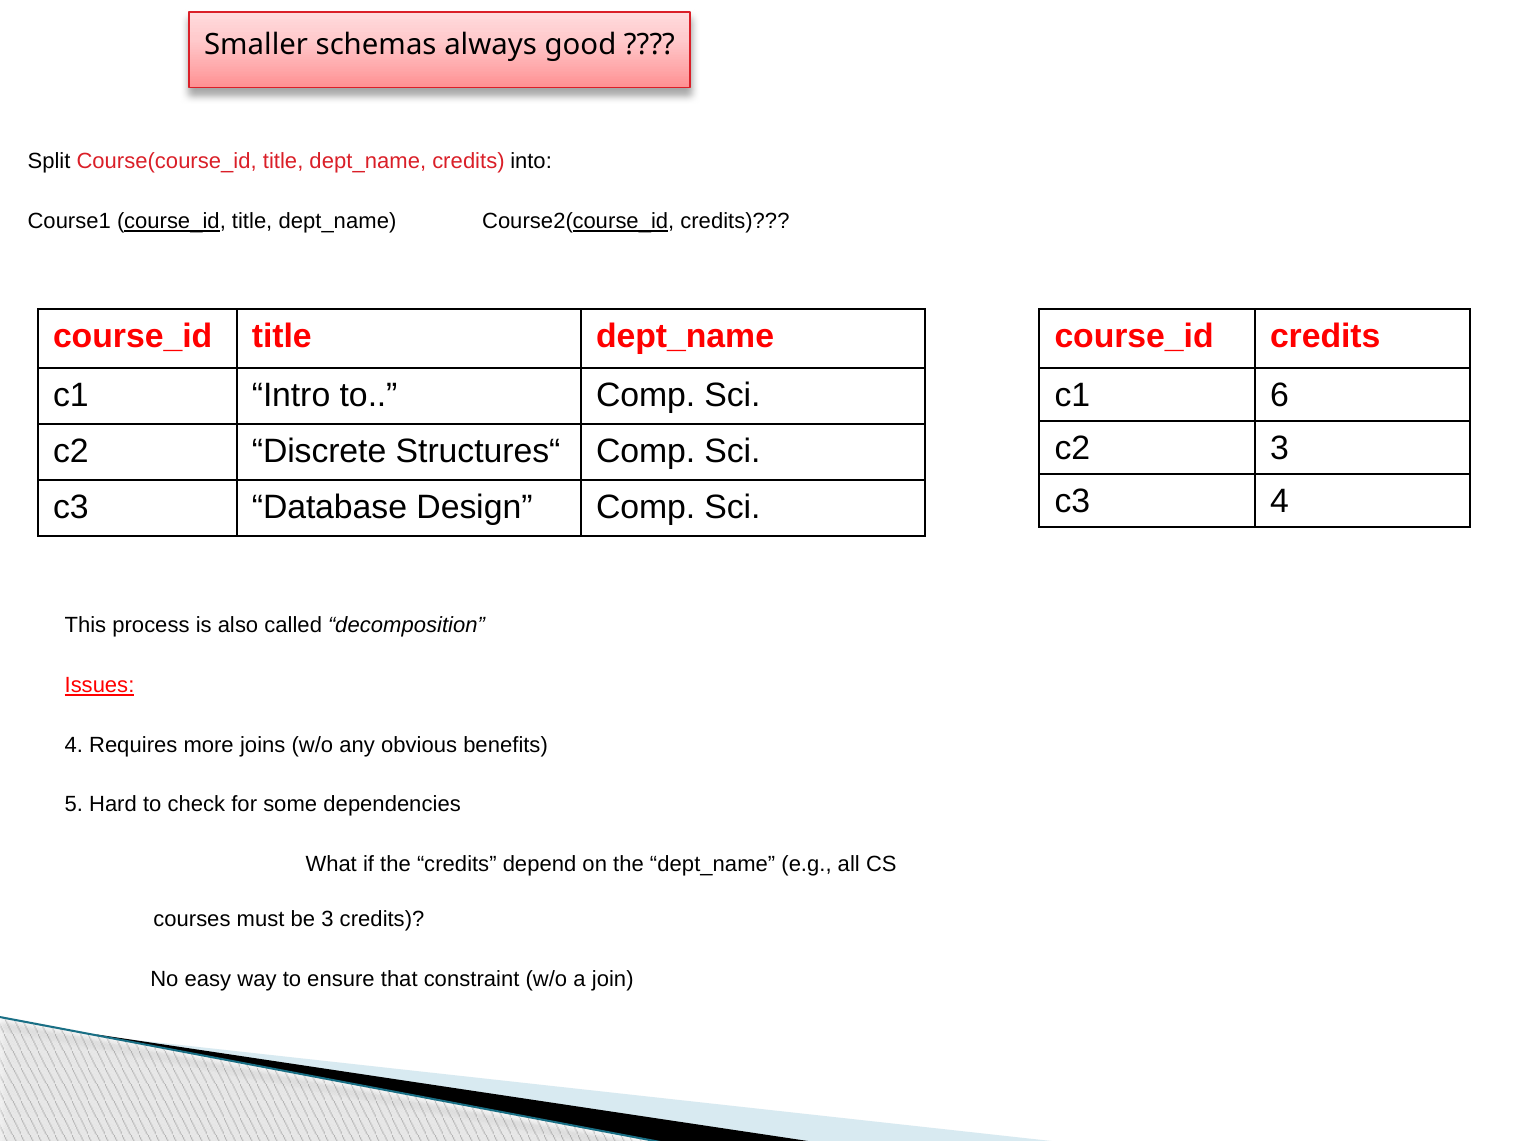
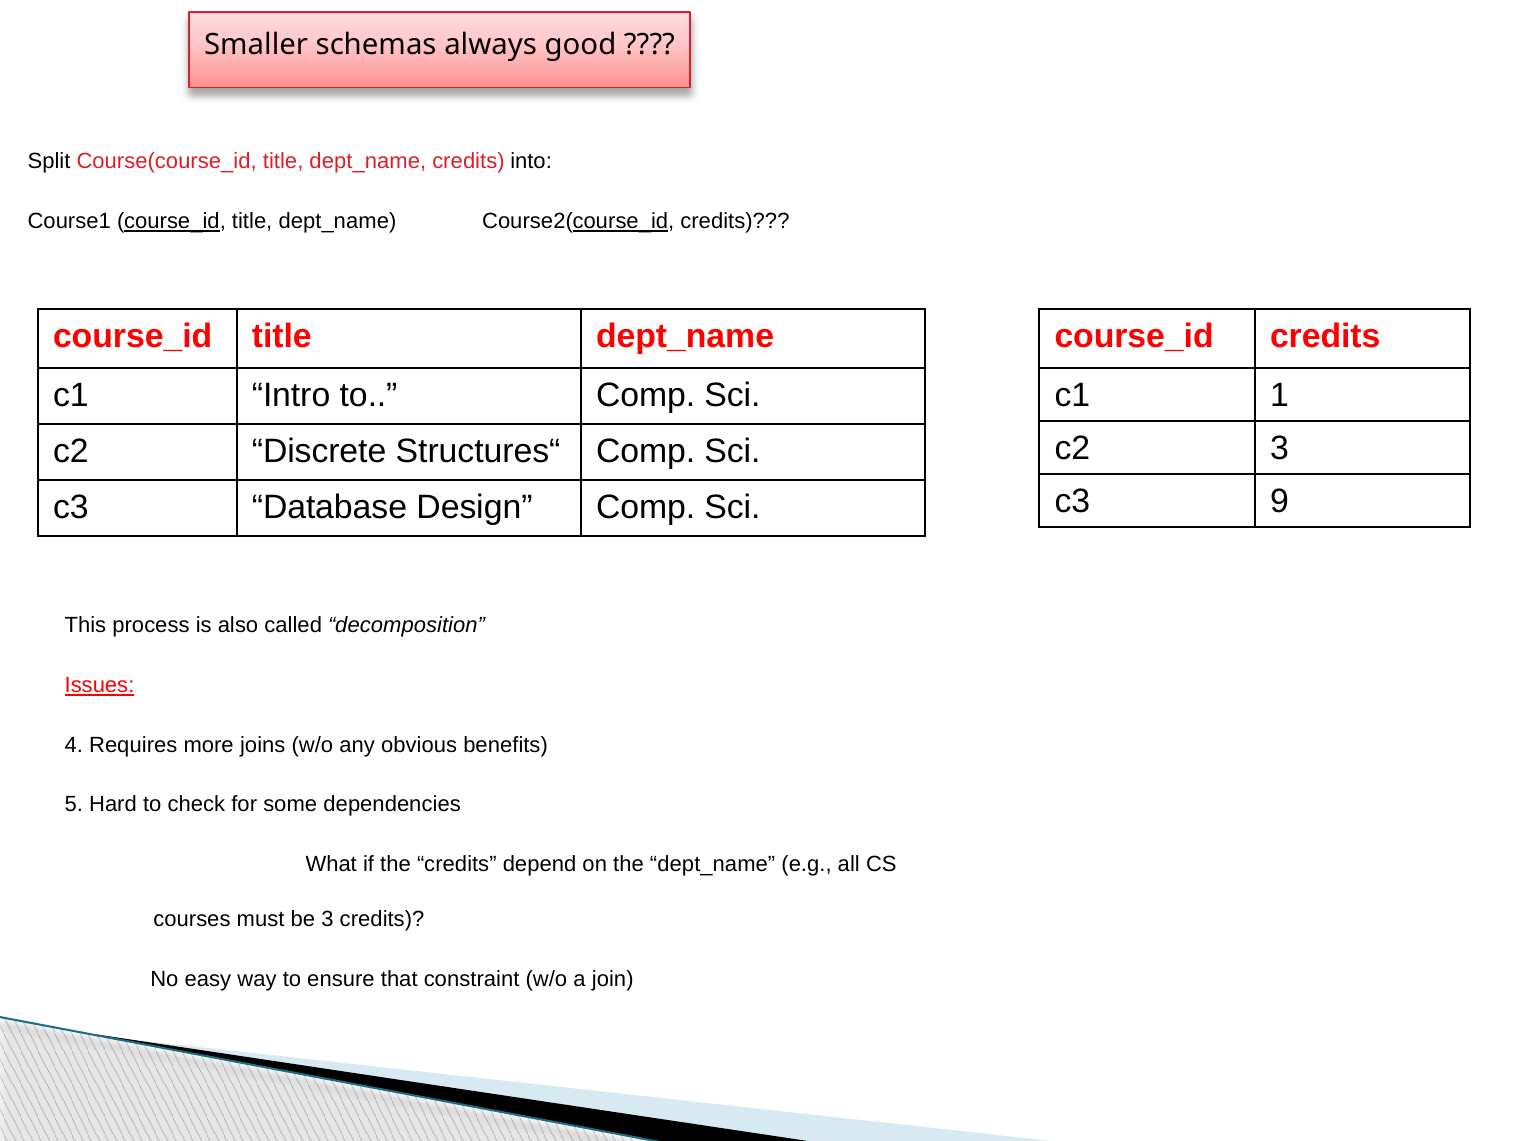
6: 6 -> 1 (1280, 395)
c3 4: 4 -> 9 (1280, 501)
